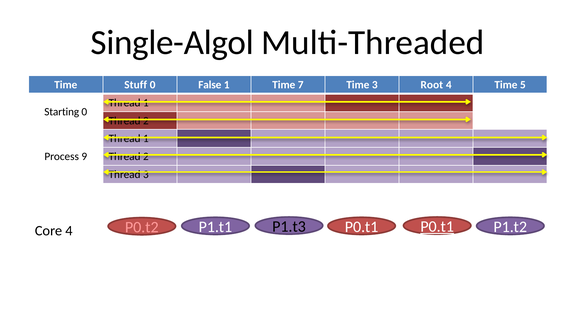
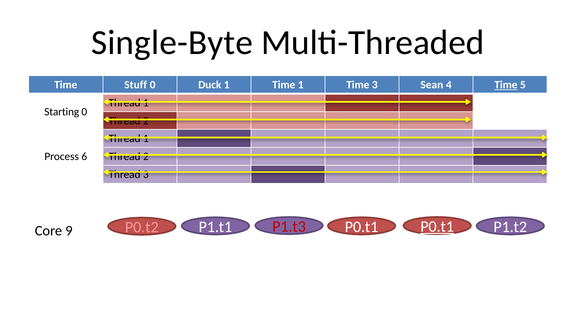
Single-Algol: Single-Algol -> Single-Byte (172, 42)
False: False -> Duck (210, 85)
Time 7: 7 -> 1 (301, 85)
Root: Root -> Sean (432, 85)
Time underline: none -> present (506, 85)
9: 9 -> 6 (84, 157)
P1.t3 colour: black -> red (289, 227)
Core 4: 4 -> 9 (69, 231)
